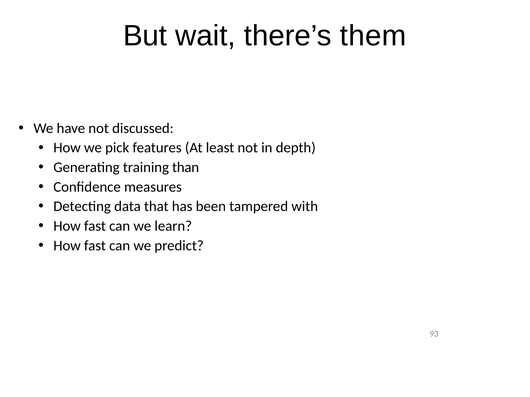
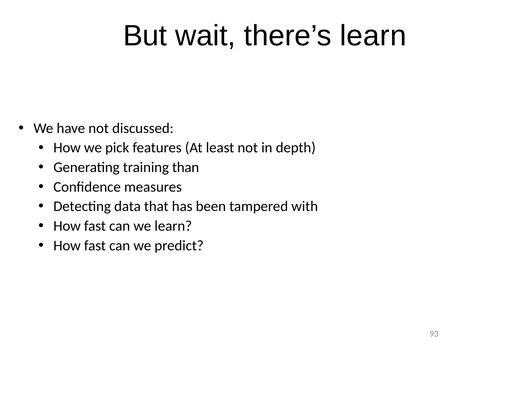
there’s them: them -> learn (373, 36)
